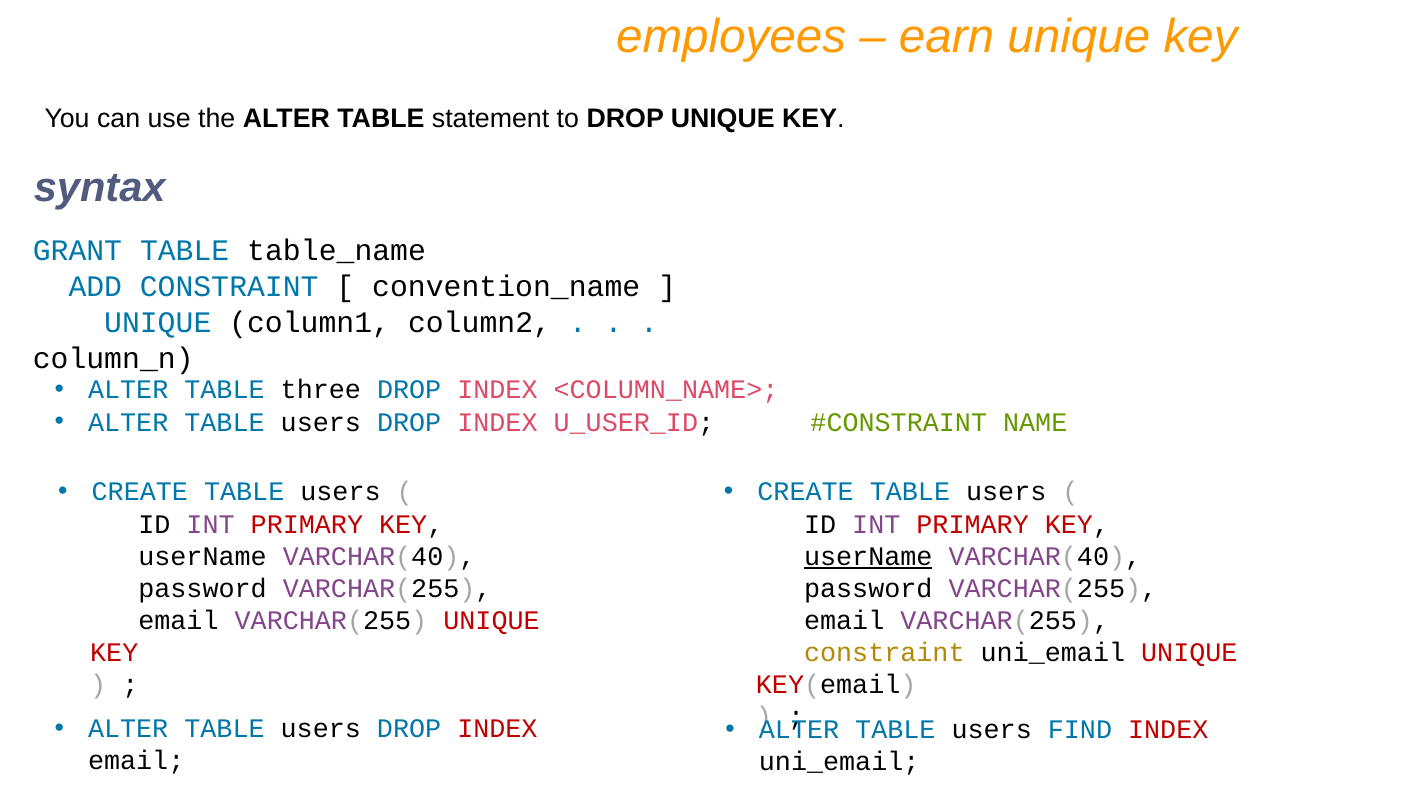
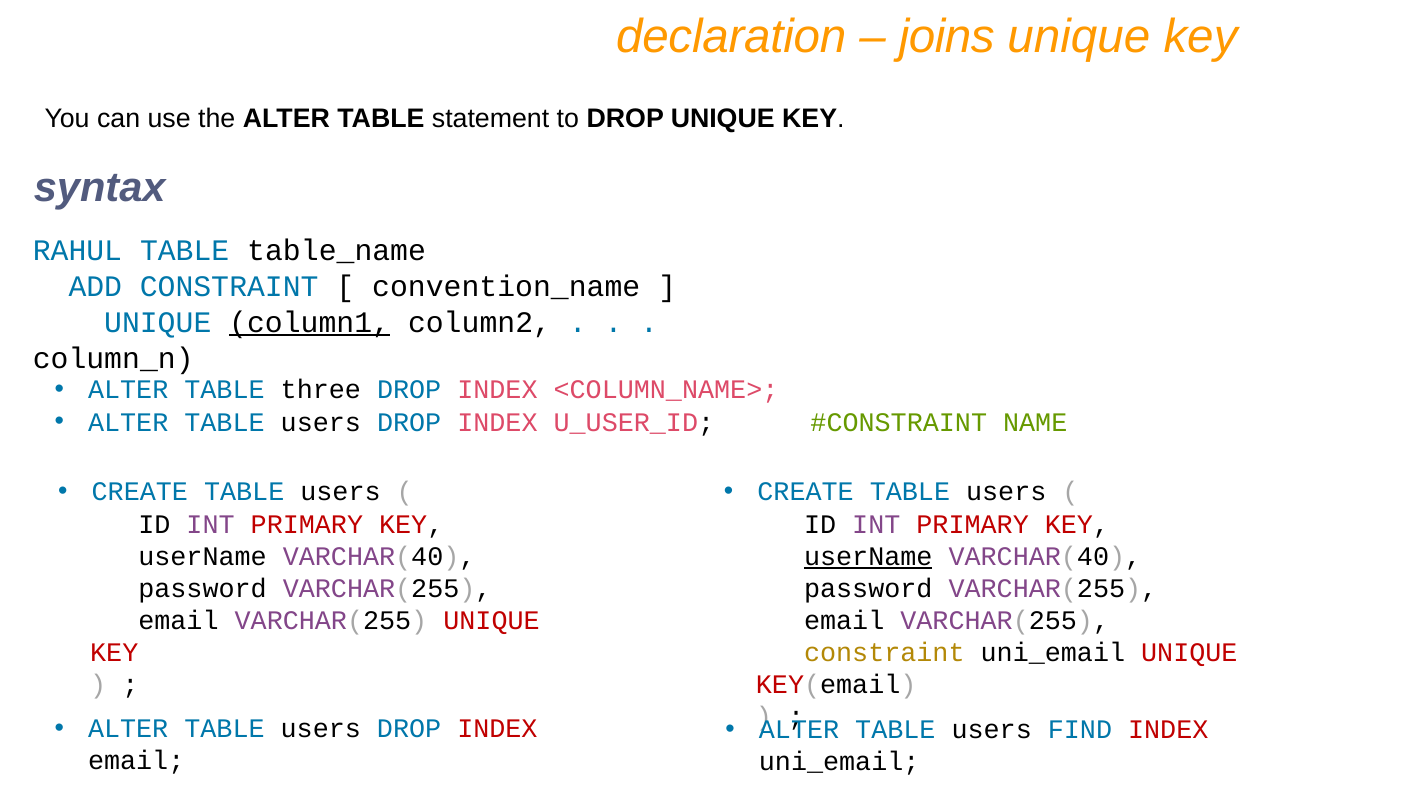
employees: employees -> declaration (731, 37)
earn: earn -> joins (947, 37)
GRANT: GRANT -> RAHUL (77, 251)
column1 underline: none -> present (310, 322)
